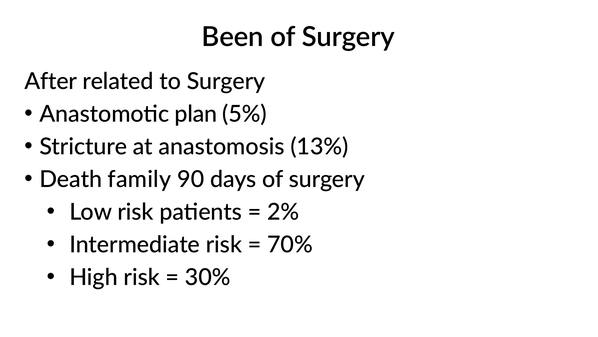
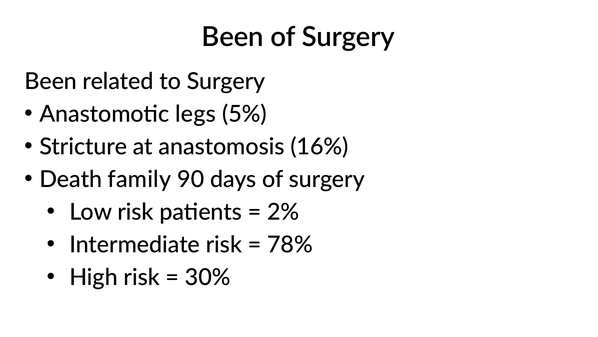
After: After -> Been (51, 81)
plan: plan -> legs (196, 114)
13%: 13% -> 16% (319, 147)
70%: 70% -> 78% (290, 244)
